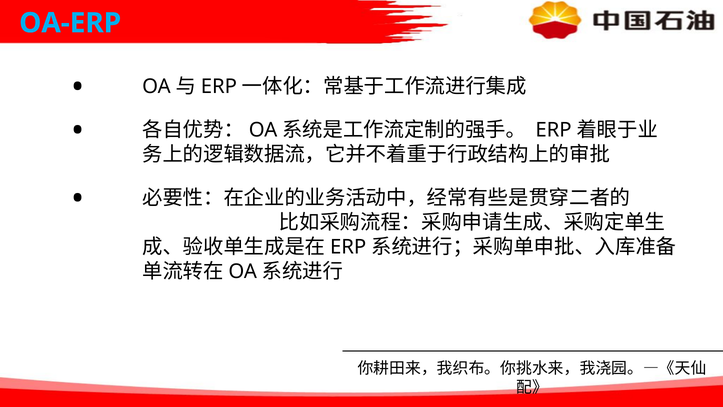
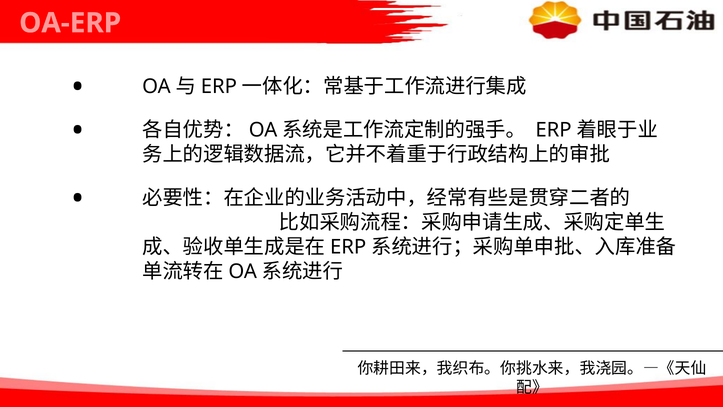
OA-ERP colour: light blue -> pink (70, 23)
